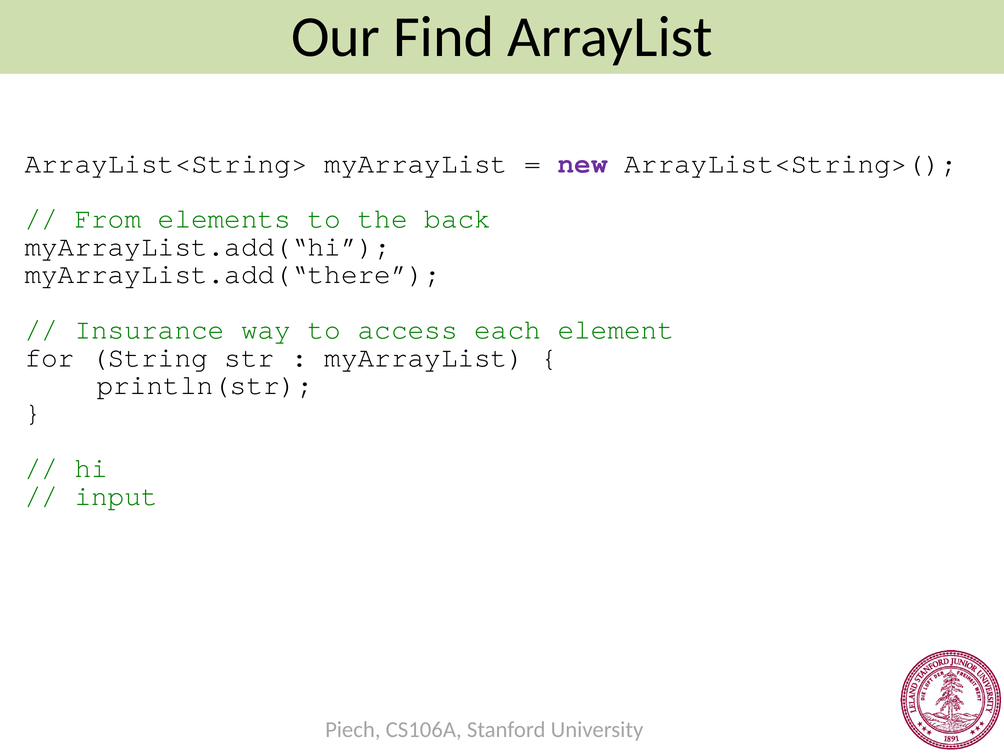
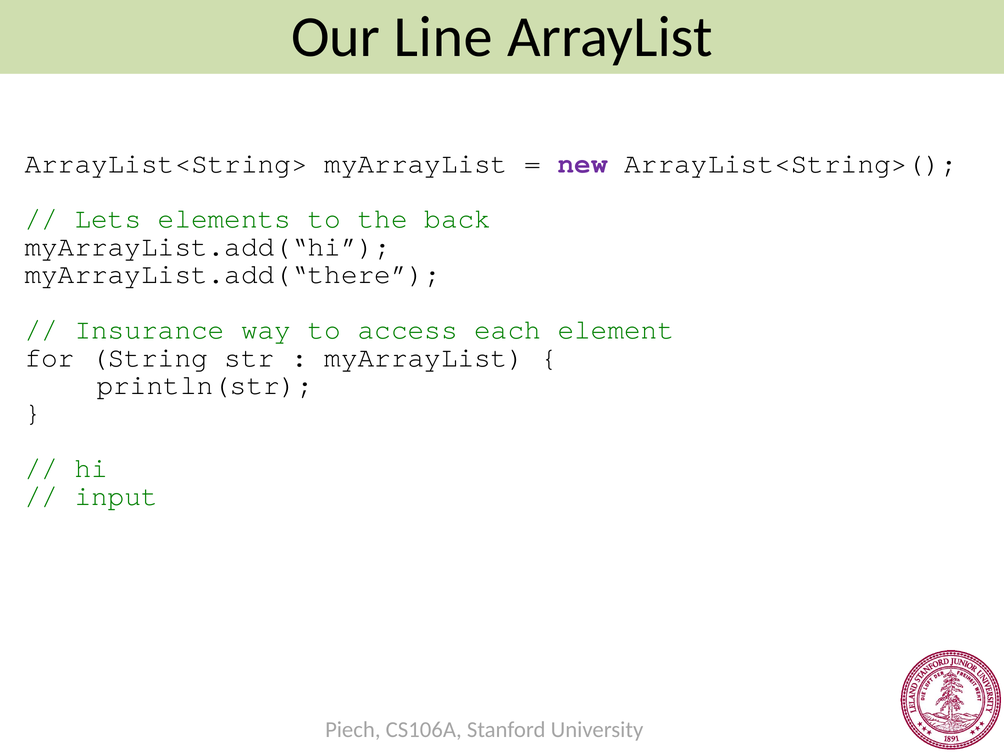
Find: Find -> Line (443, 37)
From: From -> Lets (108, 219)
